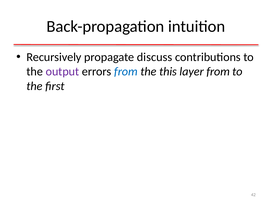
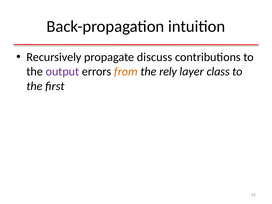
from colour: blue -> orange (126, 72)
this: this -> rely (168, 72)
layer from: from -> class (218, 72)
